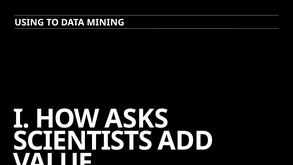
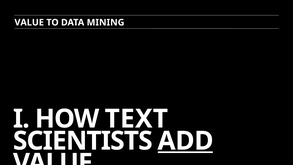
USING: USING -> VALUE (29, 22)
ASKS: ASKS -> TEXT (136, 118)
ADD underline: none -> present (185, 141)
